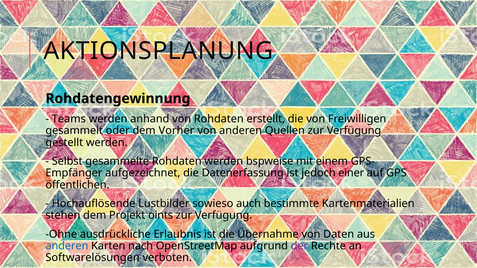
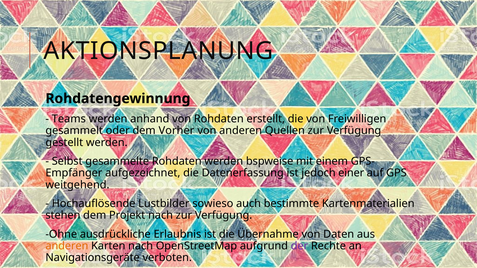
öffentlichen: öffentlichen -> weitgehend (77, 185)
Projekt oints: oints -> nach (161, 216)
anderen colour: blue -> orange (67, 246)
Softwarelösungen: Softwarelösungen -> Navigationsgeräte (93, 258)
